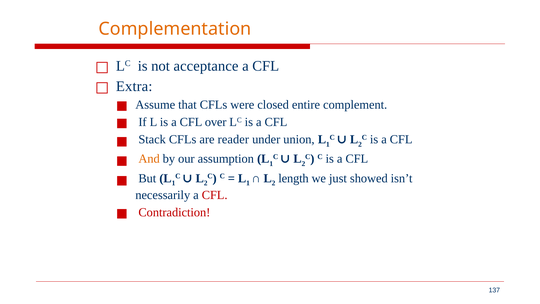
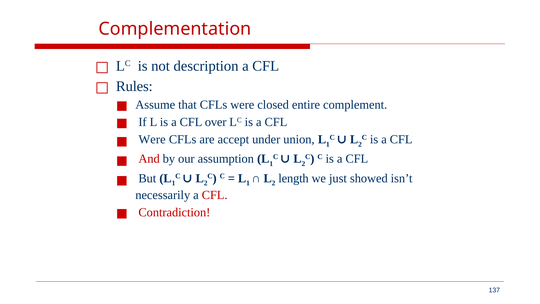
Complementation colour: orange -> red (175, 29)
acceptance: acceptance -> description (206, 66)
Extra: Extra -> Rules (134, 86)
Stack: Stack -> Were (152, 139)
reader: reader -> accept (233, 139)
And colour: orange -> red (149, 159)
